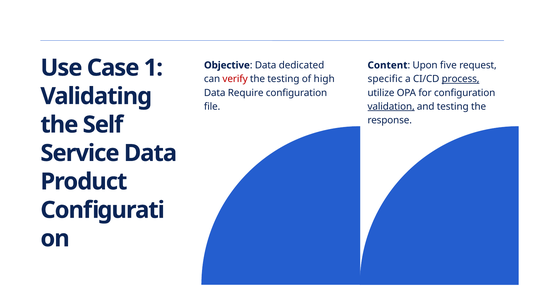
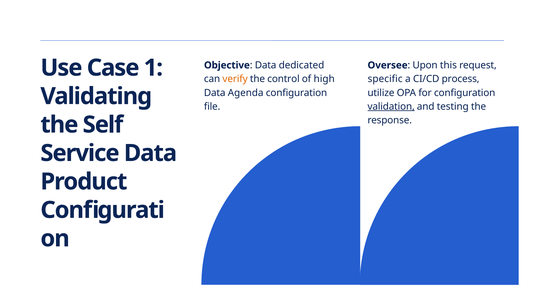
Content: Content -> Oversee (388, 65)
five: five -> this (448, 65)
verify colour: red -> orange (235, 79)
the testing: testing -> control (283, 79)
process underline: present -> none (461, 79)
Require: Require -> Agenda (246, 93)
